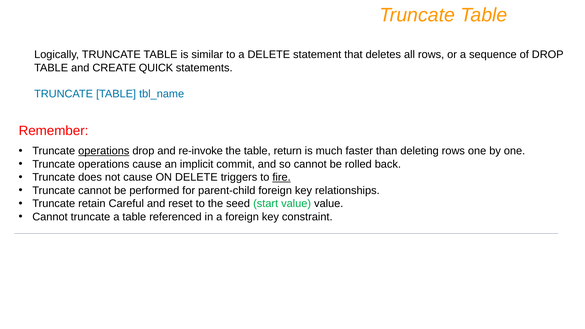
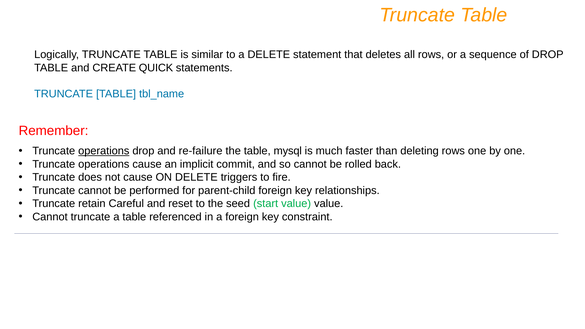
re-invoke: re-invoke -> re-failure (201, 151)
return: return -> mysql (288, 151)
fire underline: present -> none (282, 177)
